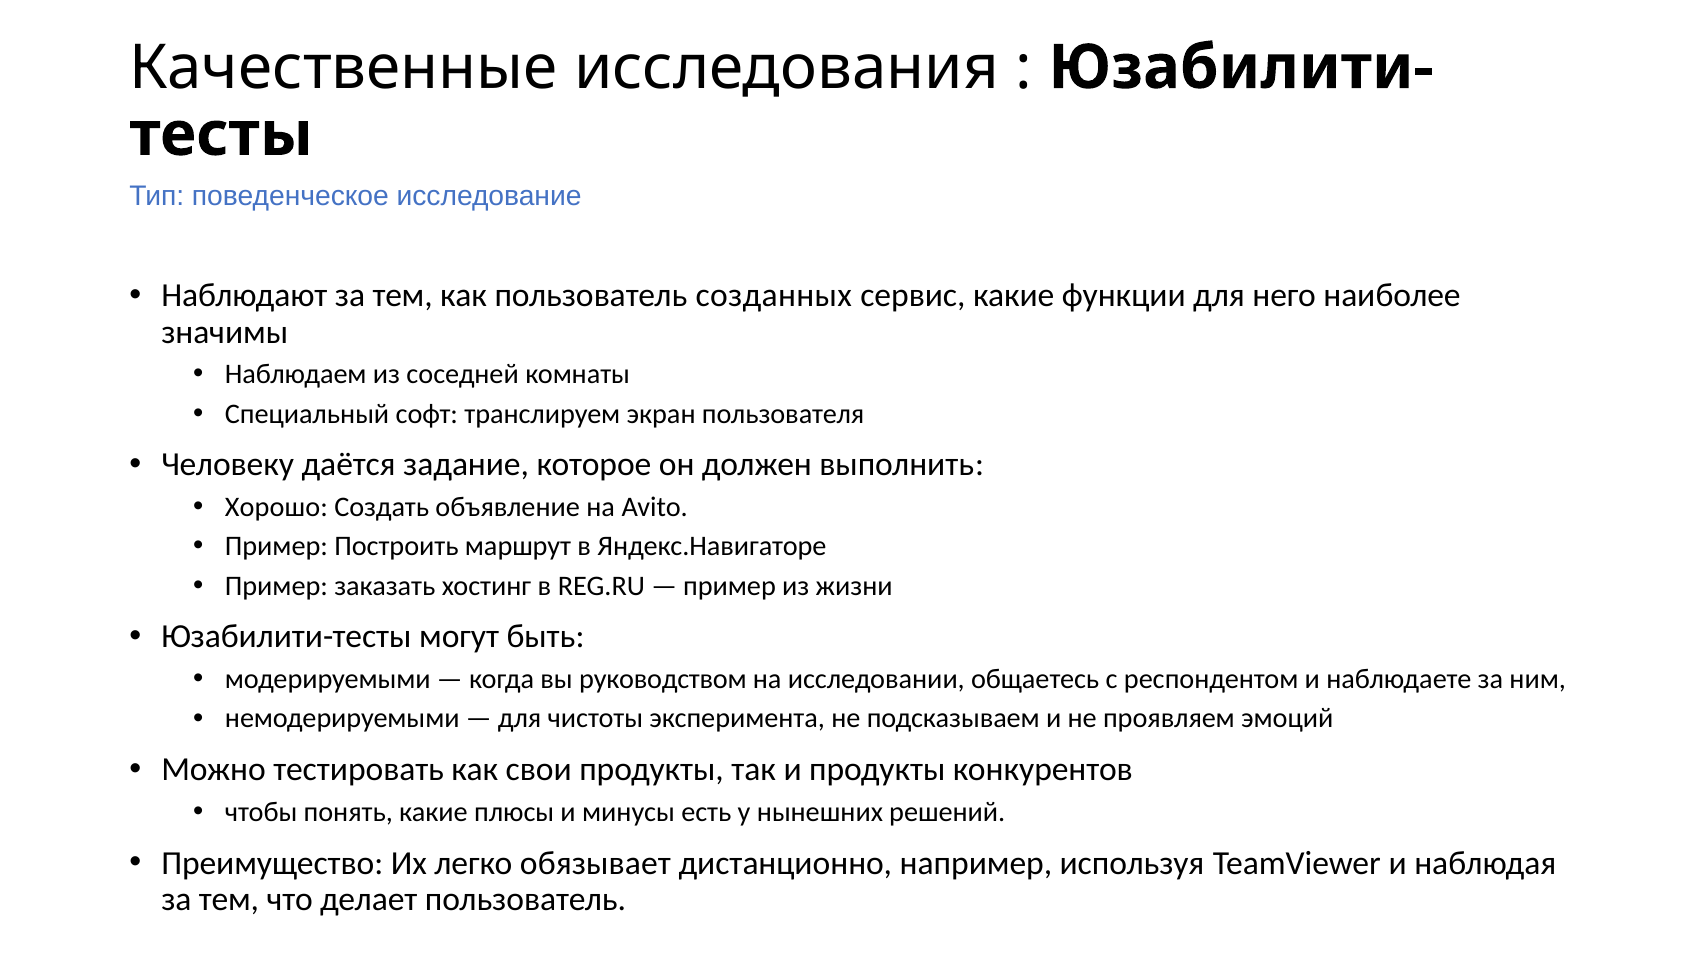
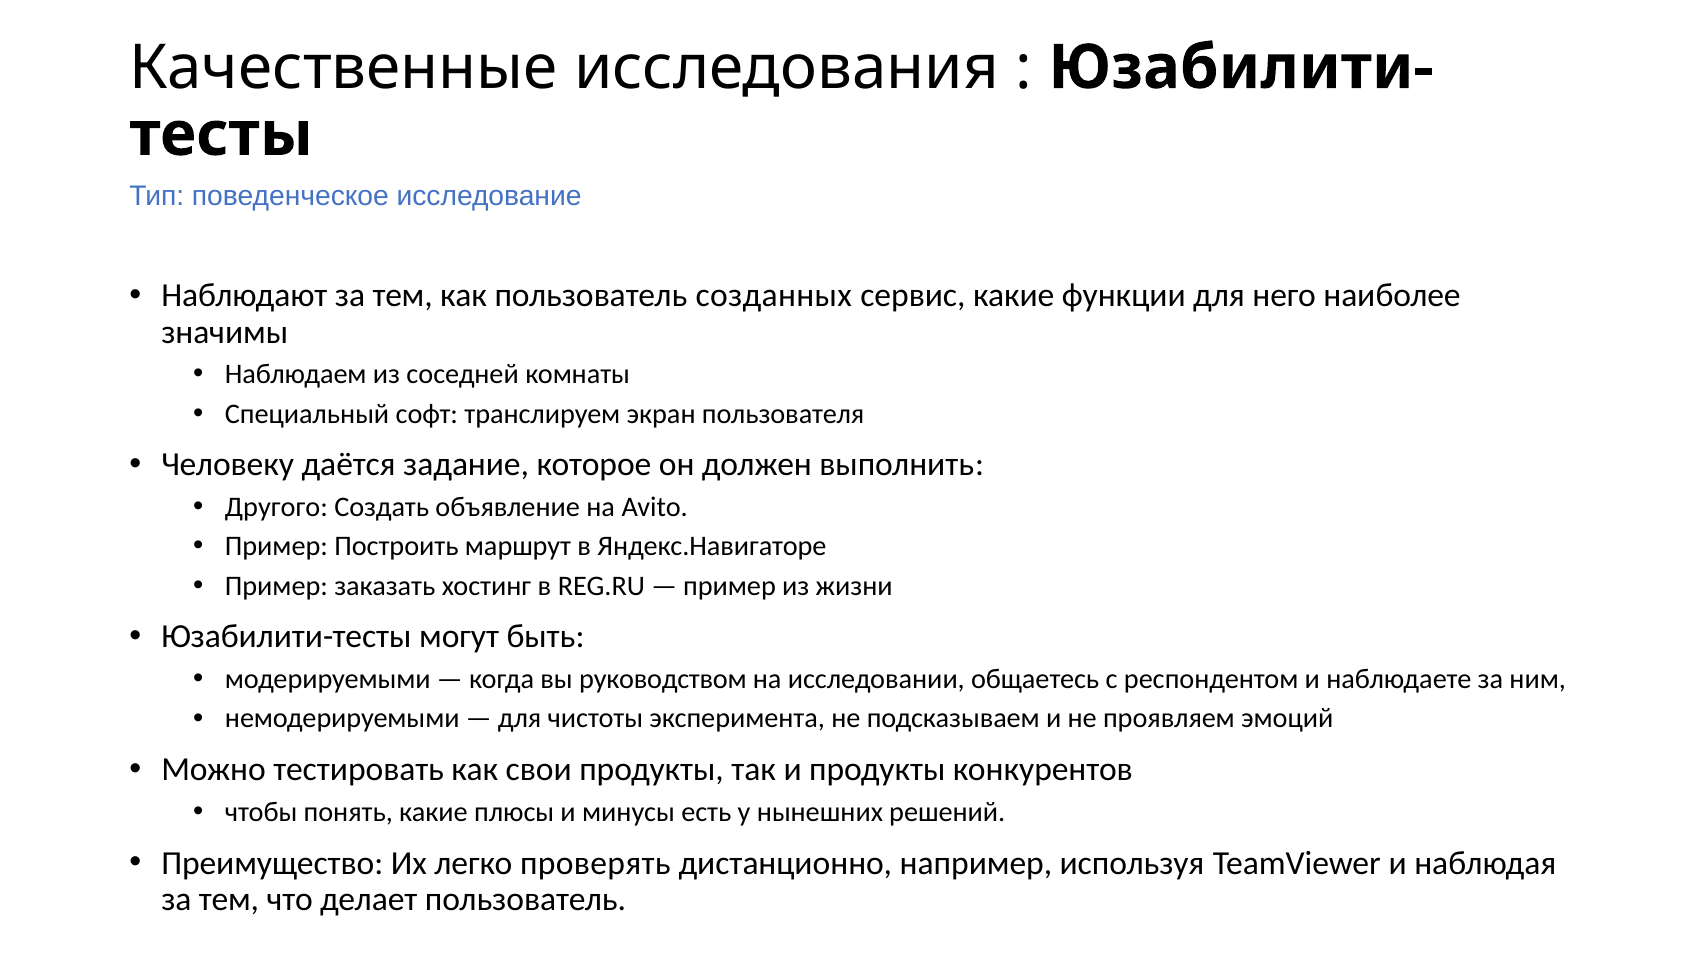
Хорошо: Хорошо -> Другого (276, 507)
обязывает: обязывает -> проверять (595, 863)
